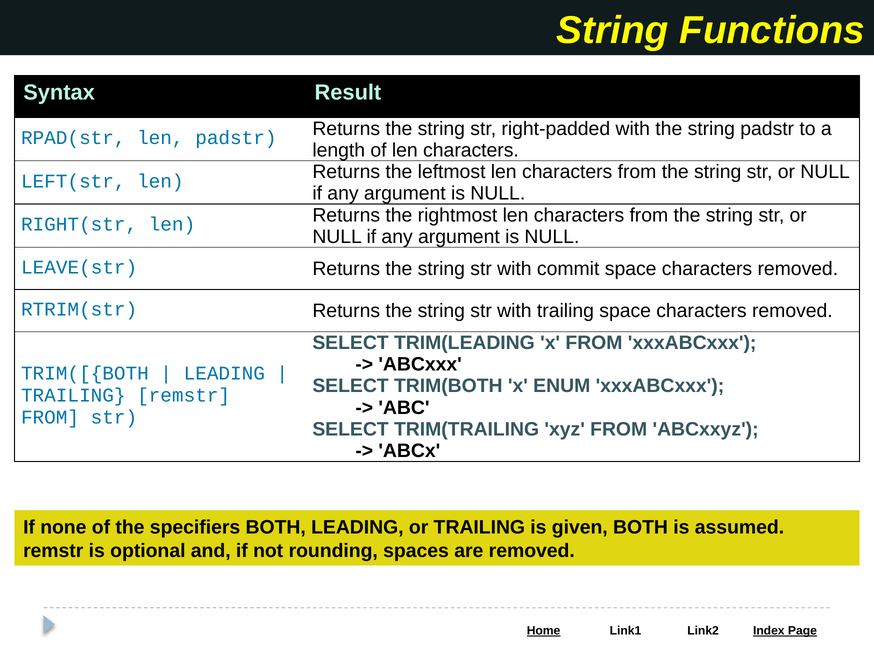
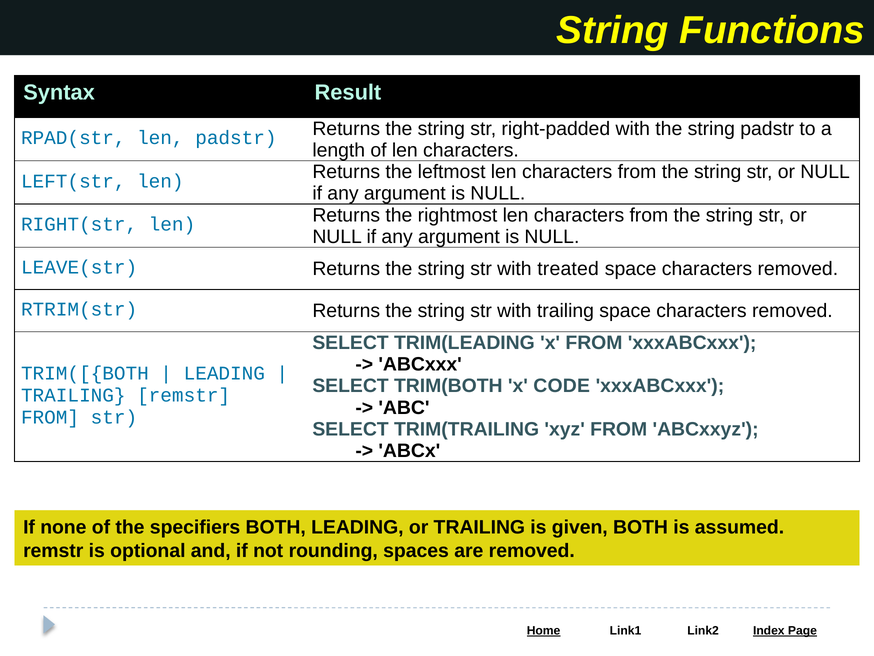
commit: commit -> treated (568, 268)
ENUM: ENUM -> CODE (562, 386)
